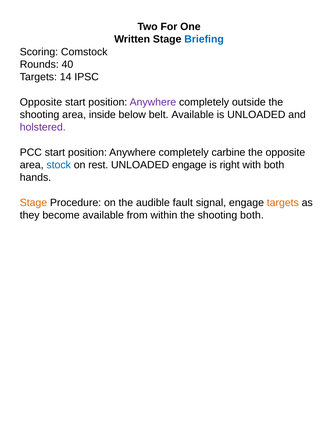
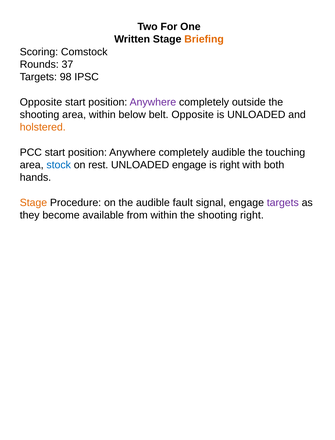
Briefing colour: blue -> orange (204, 39)
40: 40 -> 37 (67, 64)
14: 14 -> 98 (66, 77)
area inside: inside -> within (102, 115)
belt Available: Available -> Opposite (193, 115)
holstered colour: purple -> orange (43, 127)
completely carbine: carbine -> audible (228, 152)
the opposite: opposite -> touching (285, 152)
targets colour: orange -> purple (283, 203)
shooting both: both -> right (252, 215)
